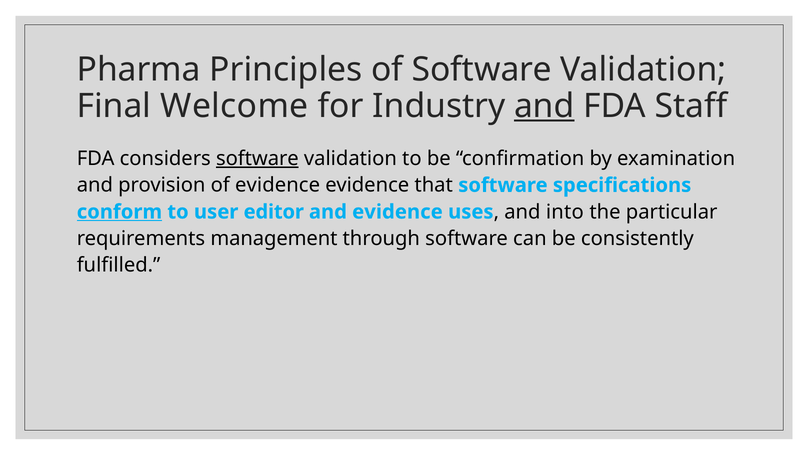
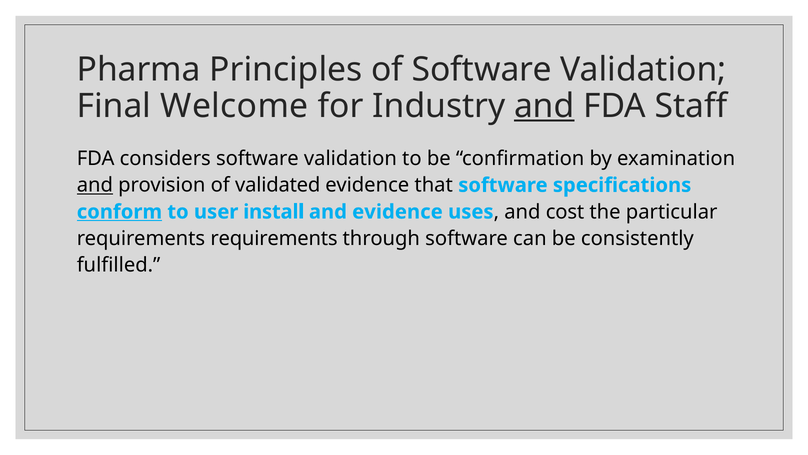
software underline: present -> none (257, 158)
and underline: none -> present (95, 185)
of evidence: evidence -> validated (278, 185)
editor: editor -> install (274, 212)
into: into -> cost (565, 212)
requirements management: management -> requirements (274, 238)
